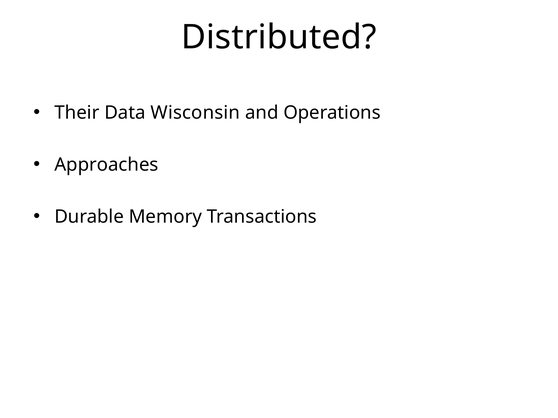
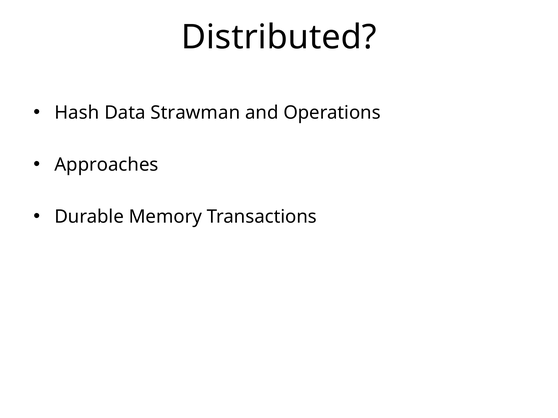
Their: Their -> Hash (77, 113)
Wisconsin: Wisconsin -> Strawman (195, 113)
